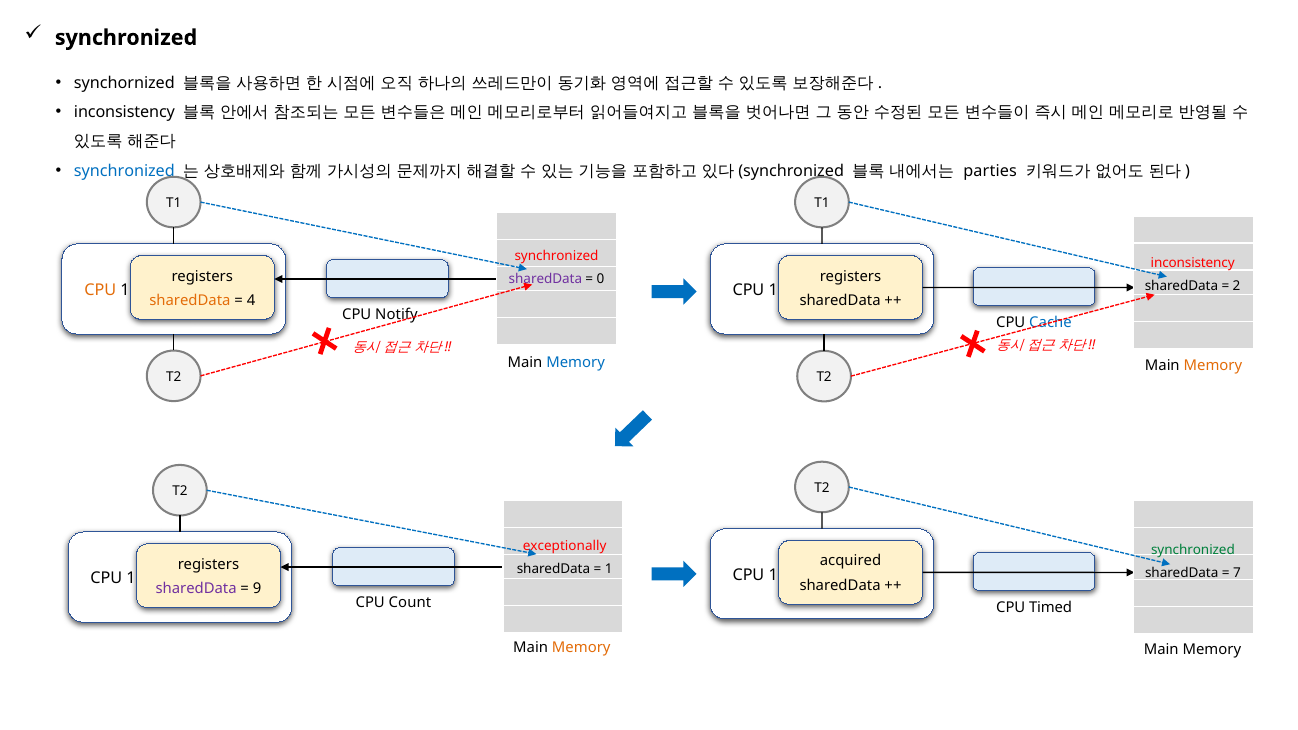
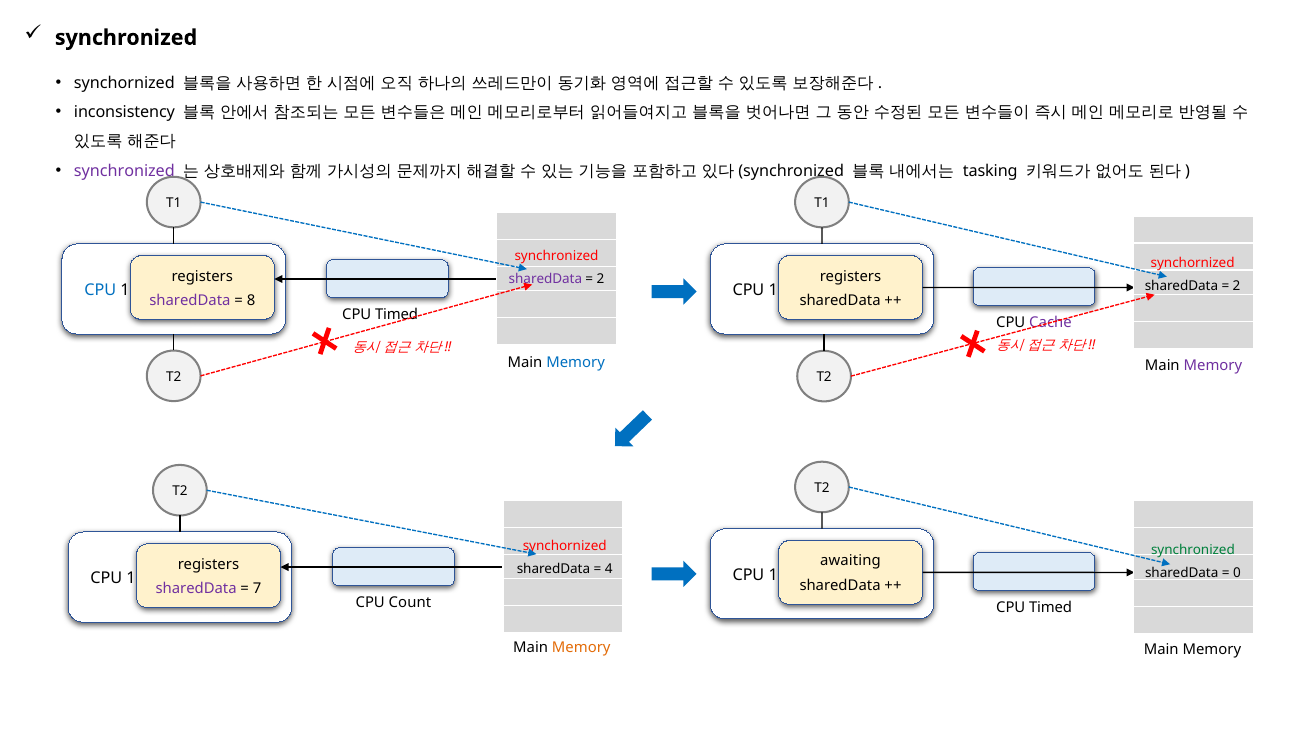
synchronized colour: blue -> purple (124, 171)
parties: parties -> tasking (990, 171)
inconsistency: inconsistency -> synchornized (1193, 263)
0: 0 -> 2 (601, 279)
CPU colour: orange -> blue (100, 290)
sharedData colour: orange -> purple (190, 301)
4: 4 -> 8 (251, 301)
Notify: Notify -> Timed (397, 314)
Cache colour: blue -> purple (1051, 322)
Memory colour: orange -> purple (1213, 366)
exceptionally: exceptionally -> synchornized (565, 546)
acquired: acquired -> awaiting (850, 561)
1: 1 -> 4 (609, 569)
7: 7 -> 0 (1237, 573)
9: 9 -> 7 (257, 589)
